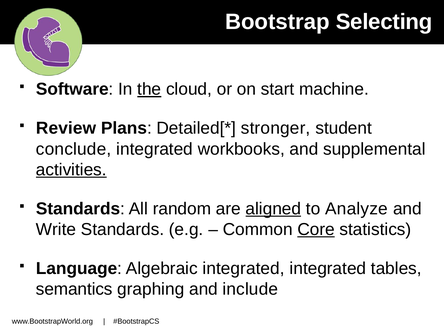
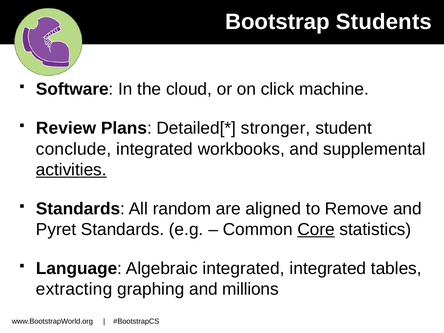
Selecting: Selecting -> Students (384, 22)
the underline: present -> none (149, 89)
start: start -> click (278, 89)
aligned underline: present -> none (273, 209)
Analyze: Analyze -> Remove (357, 209)
Write: Write -> Pyret (56, 229)
semantics: semantics -> extracting (74, 289)
include: include -> millions (250, 289)
